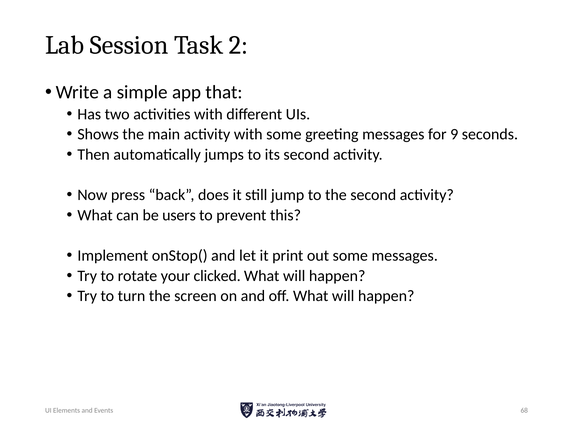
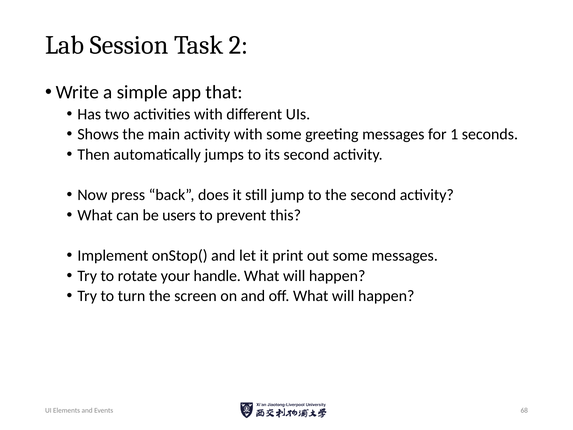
9: 9 -> 1 (454, 134)
clicked: clicked -> handle (217, 276)
